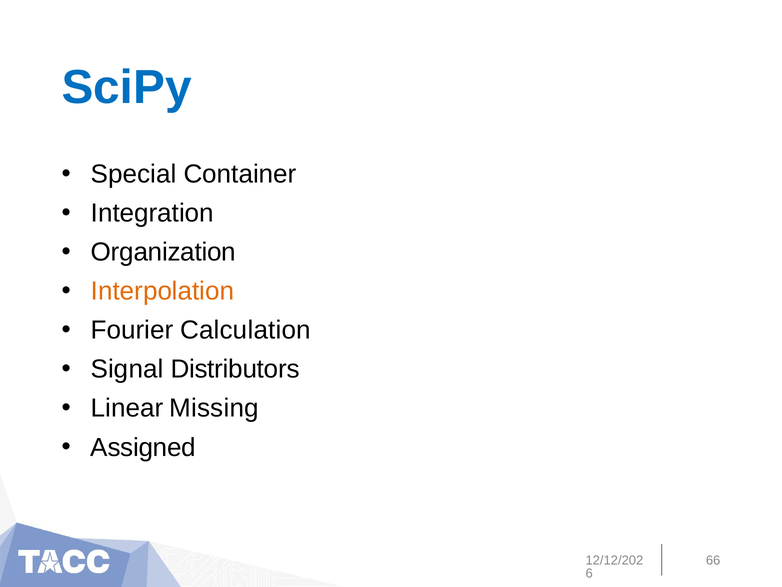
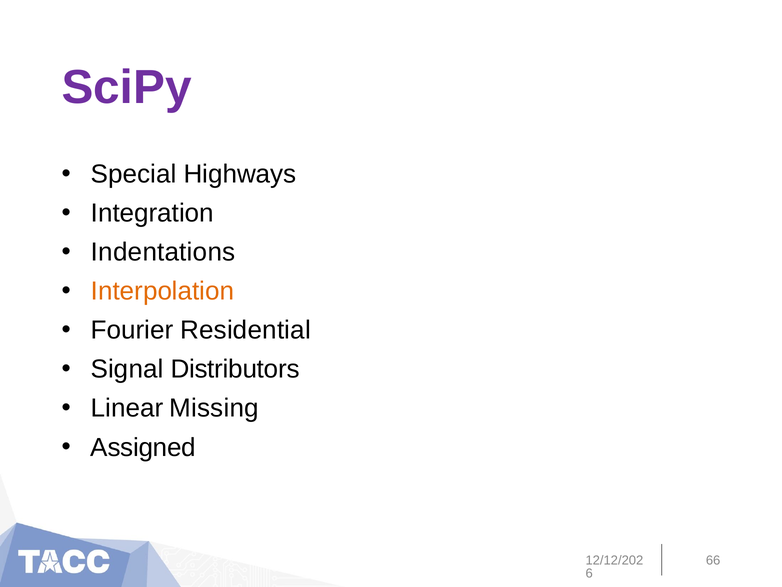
SciPy colour: blue -> purple (127, 88)
Container: Container -> Highways (240, 174)
Organization: Organization -> Indentations (163, 252)
Calculation: Calculation -> Residential (245, 330)
